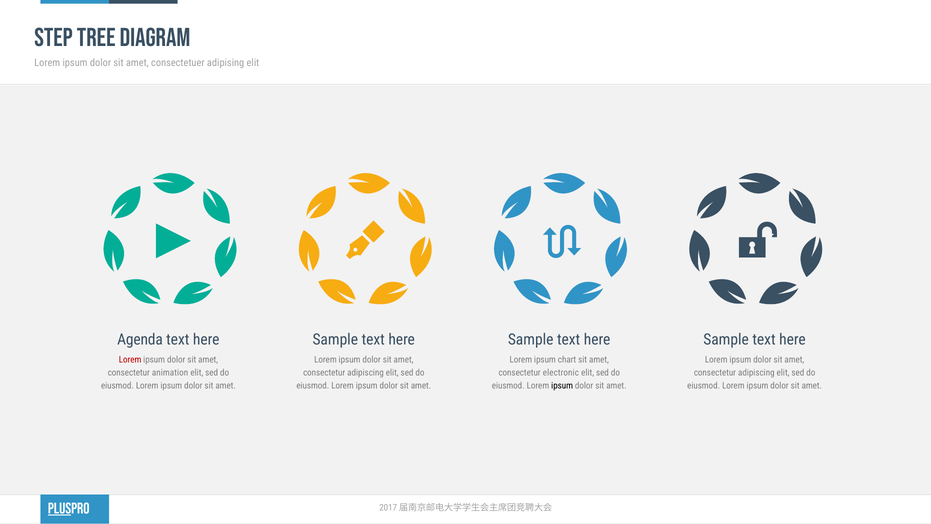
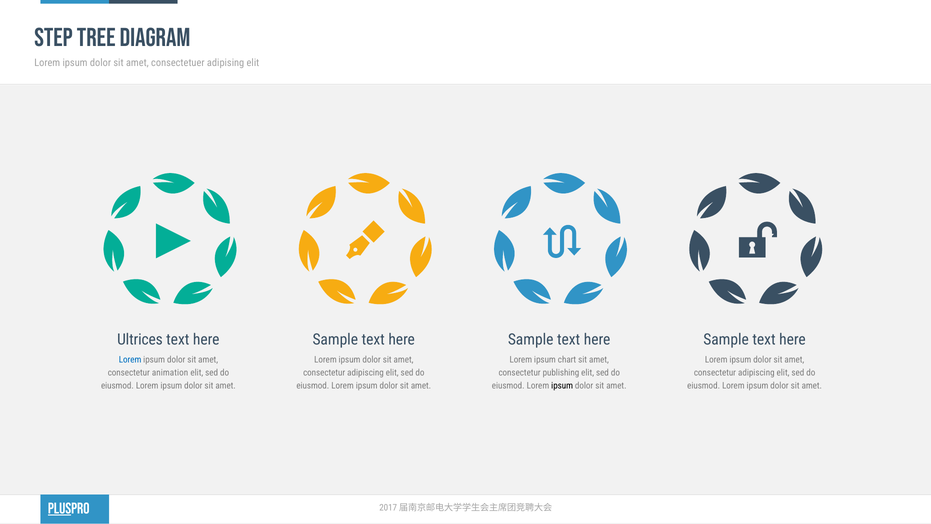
Agenda: Agenda -> Ultrices (140, 340)
Lorem colour: red -> blue (130, 360)
electronic: electronic -> publishing (561, 373)
